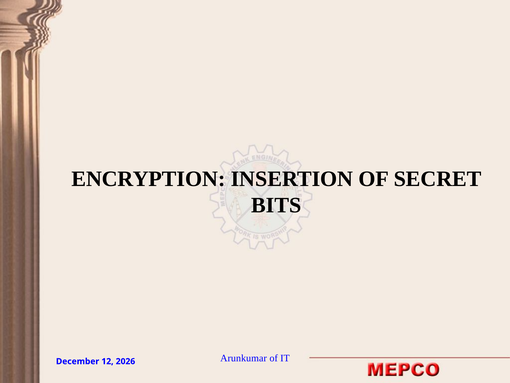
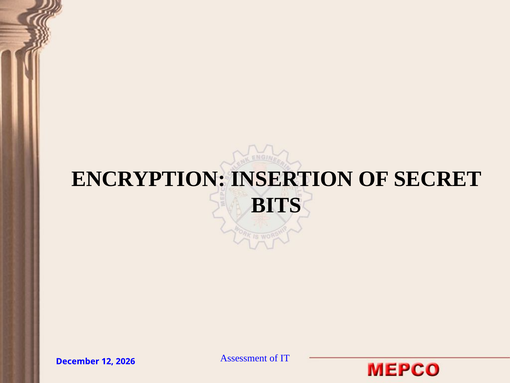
Arunkumar: Arunkumar -> Assessment (244, 358)
